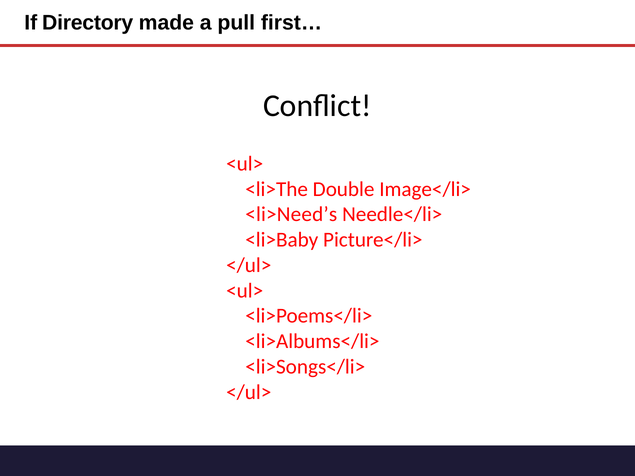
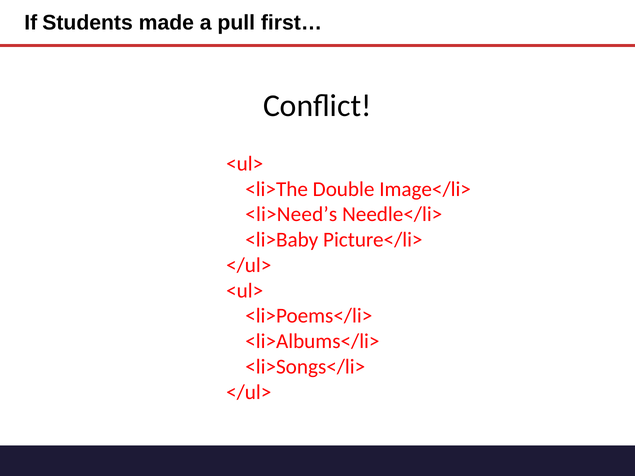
Directory: Directory -> Students (88, 23)
